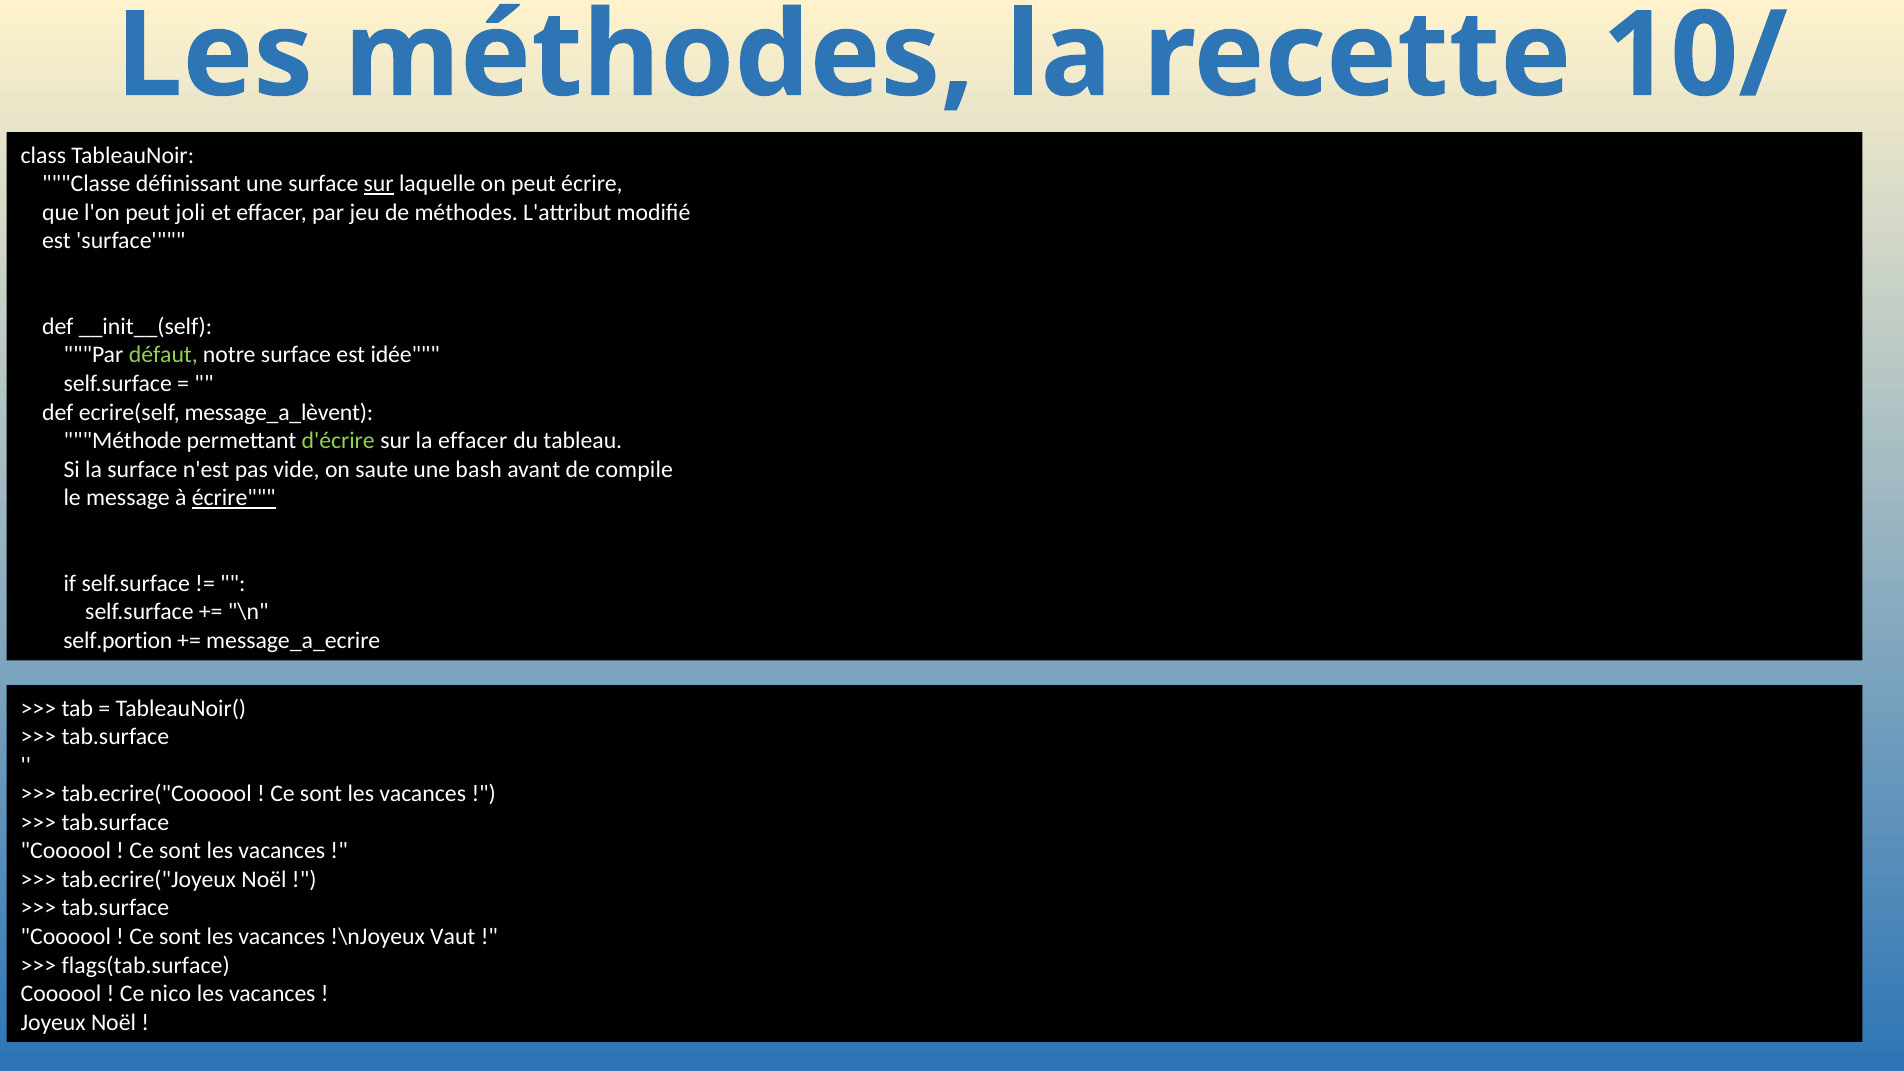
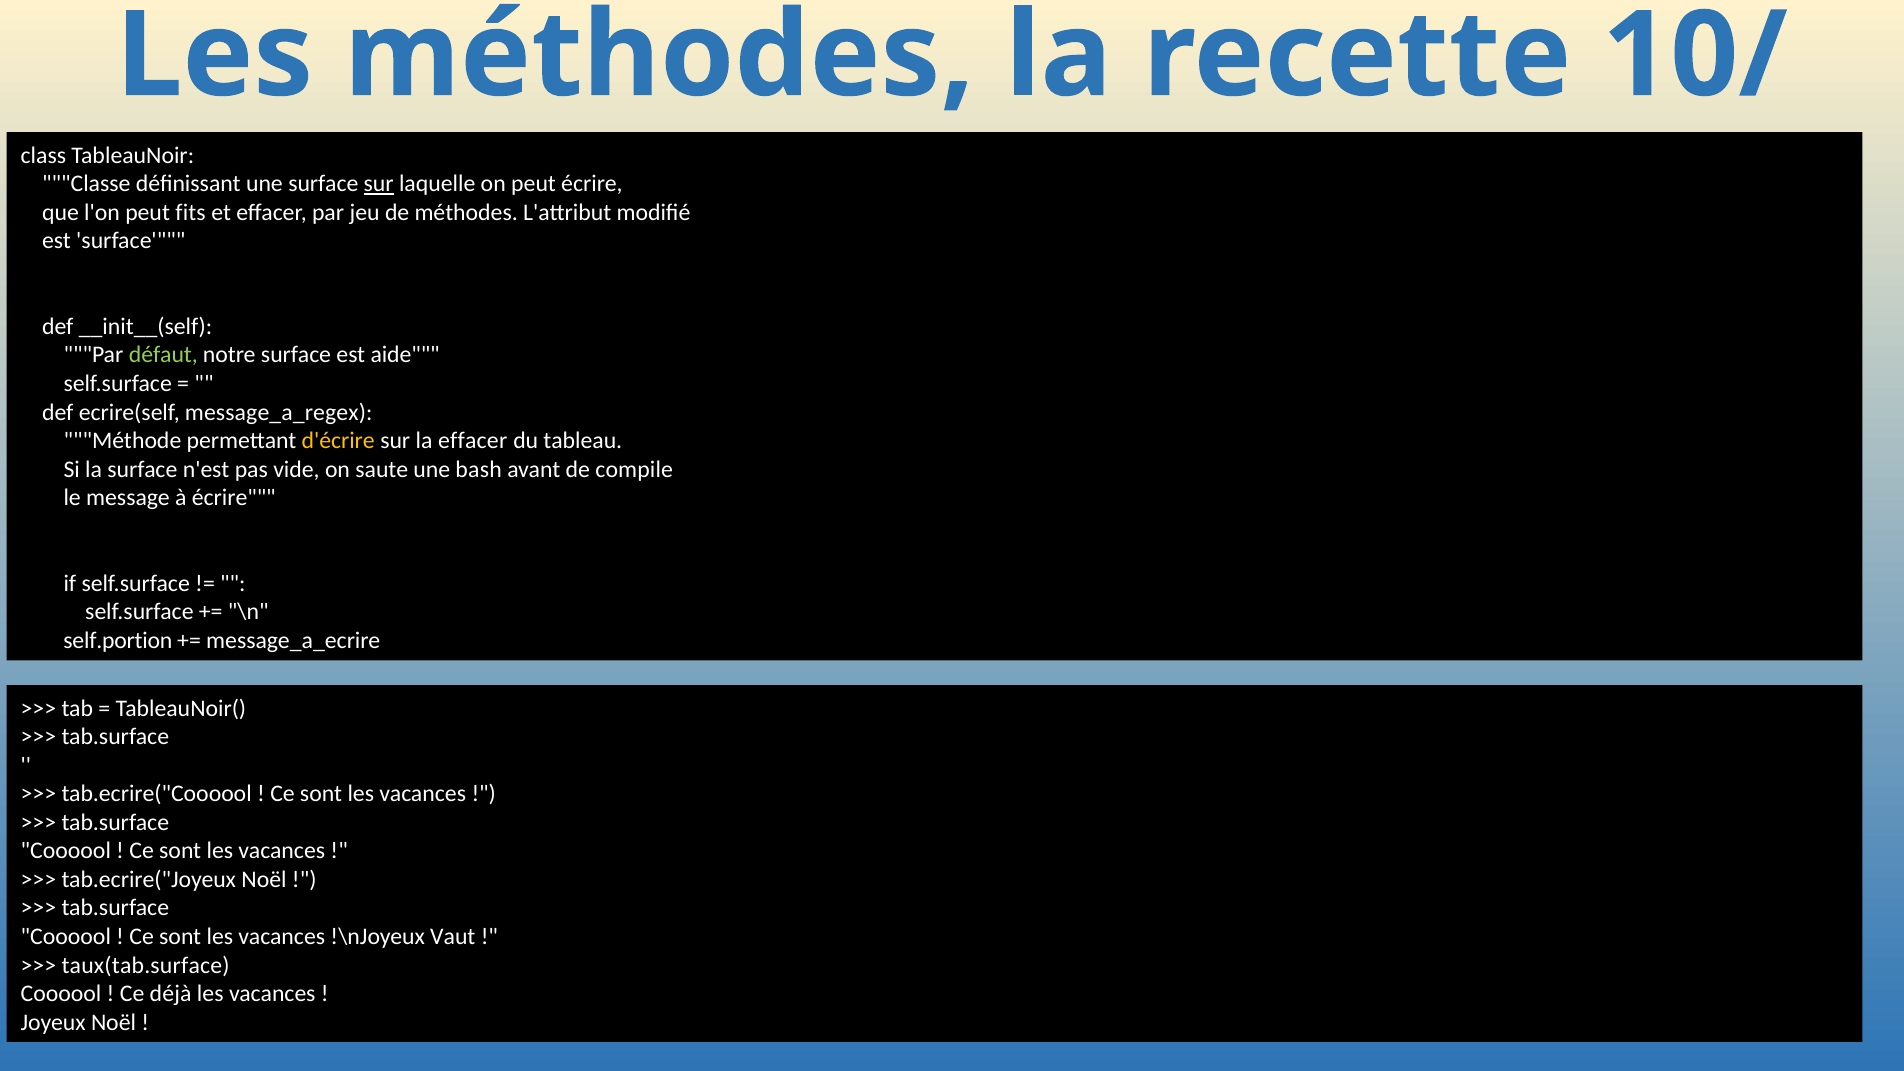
joli: joli -> fits (191, 212)
idée: idée -> aide (405, 355)
message_a_lèvent: message_a_lèvent -> message_a_regex (279, 412)
d'écrire colour: light green -> yellow (338, 441)
écrire underline: present -> none (234, 498)
flags(tab.surface: flags(tab.surface -> taux(tab.surface (146, 965)
nico: nico -> déjà (171, 994)
